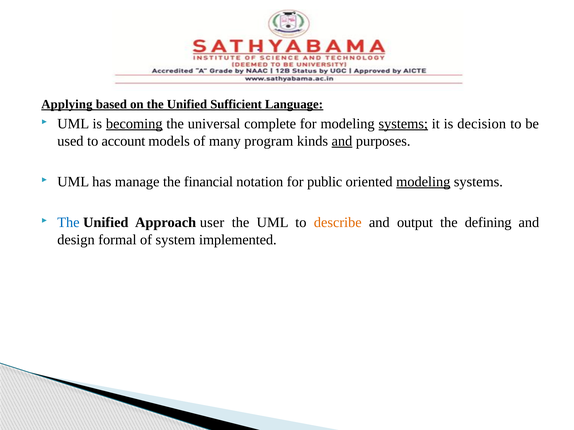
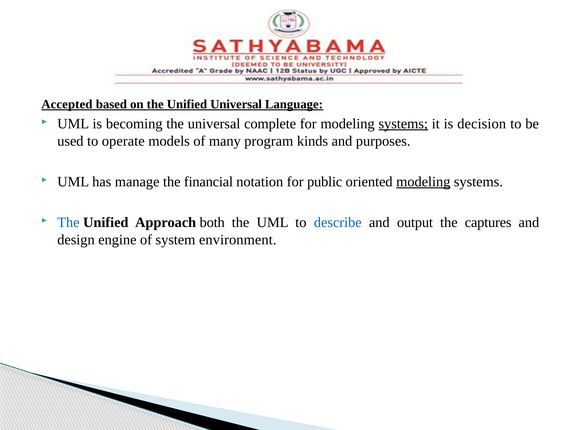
Applying: Applying -> Accepted (67, 104)
Unified Sufficient: Sufficient -> Universal (236, 104)
becoming underline: present -> none (134, 124)
account: account -> operate (123, 141)
and underline: present -> none (342, 141)
user: user -> both (212, 223)
describe colour: orange -> blue (338, 223)
defining: defining -> captures (488, 223)
formal: formal -> engine (117, 240)
implemented: implemented -> environment (238, 240)
